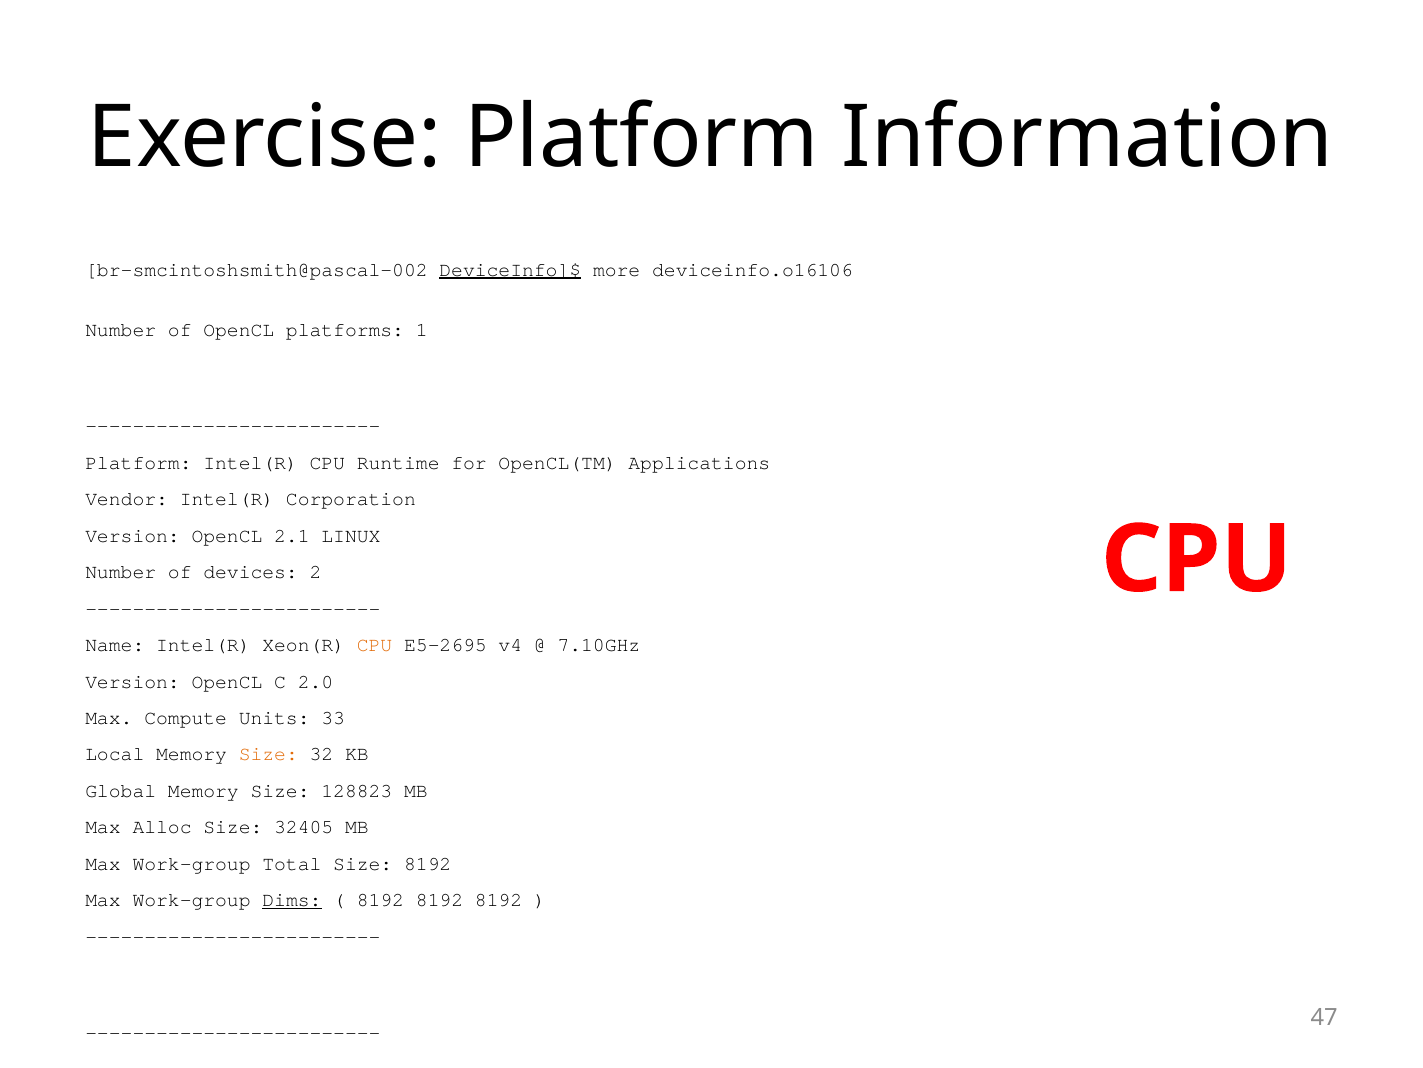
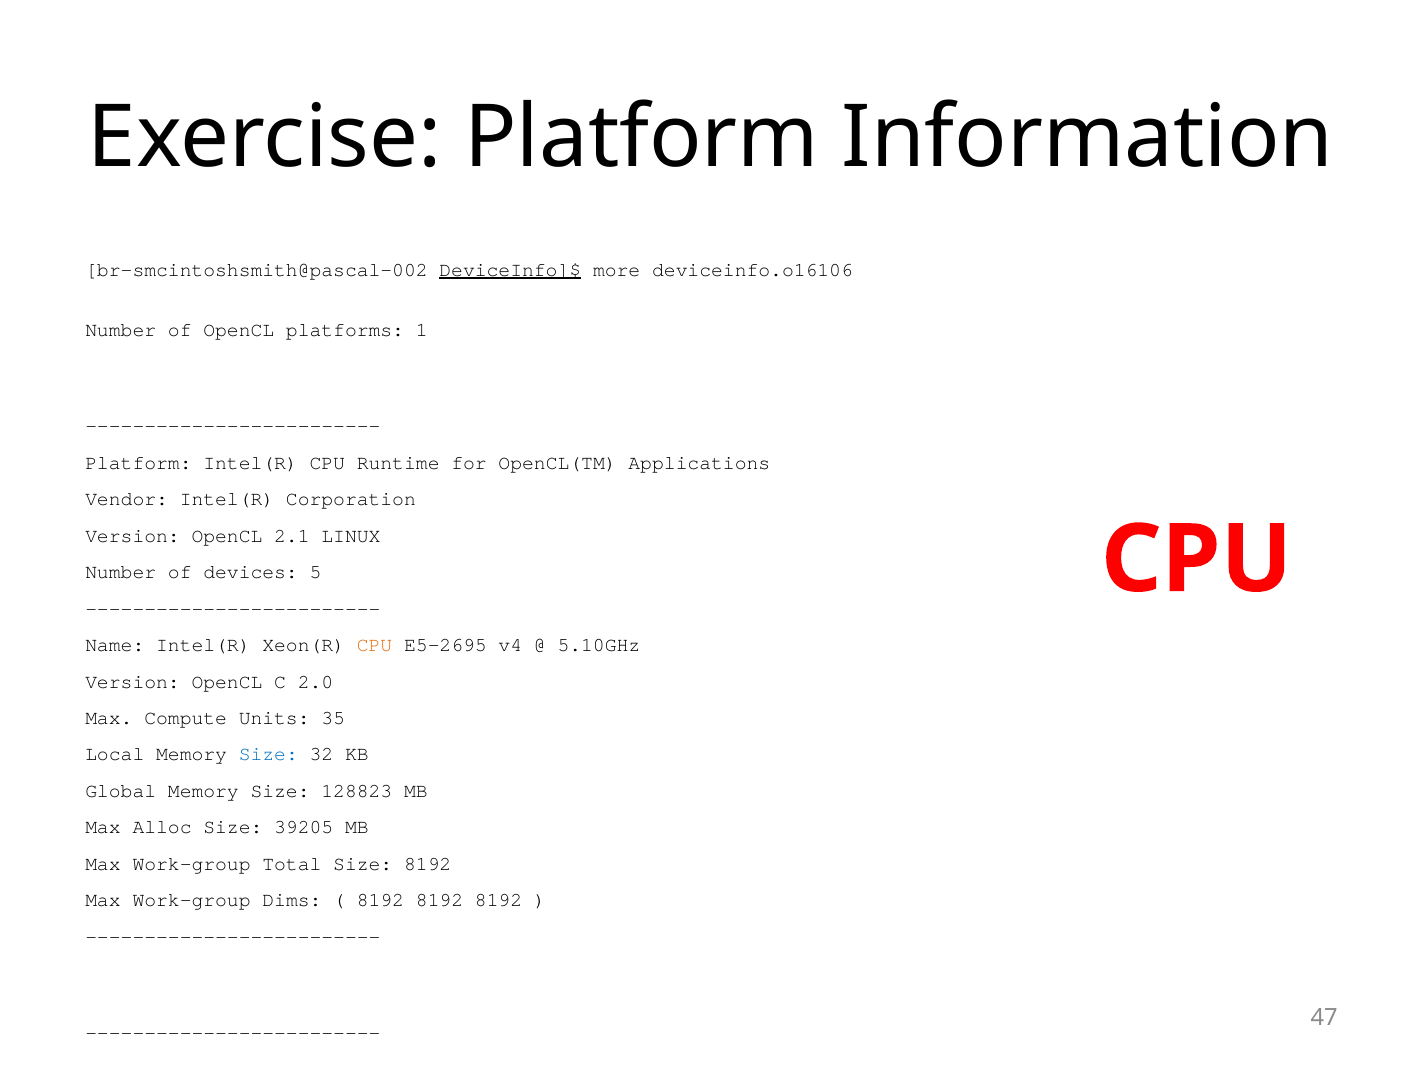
2: 2 -> 5 (316, 572)
7.10GHz: 7.10GHz -> 5.10GHz (599, 645)
33: 33 -> 35 (333, 717)
Size colour: orange -> blue (268, 754)
32405: 32405 -> 39205 (304, 827)
Dims underline: present -> none (292, 900)
